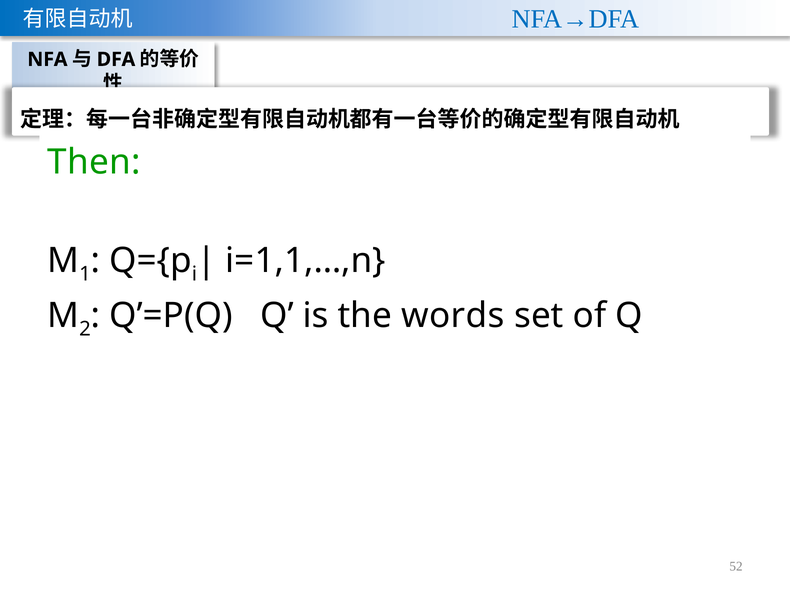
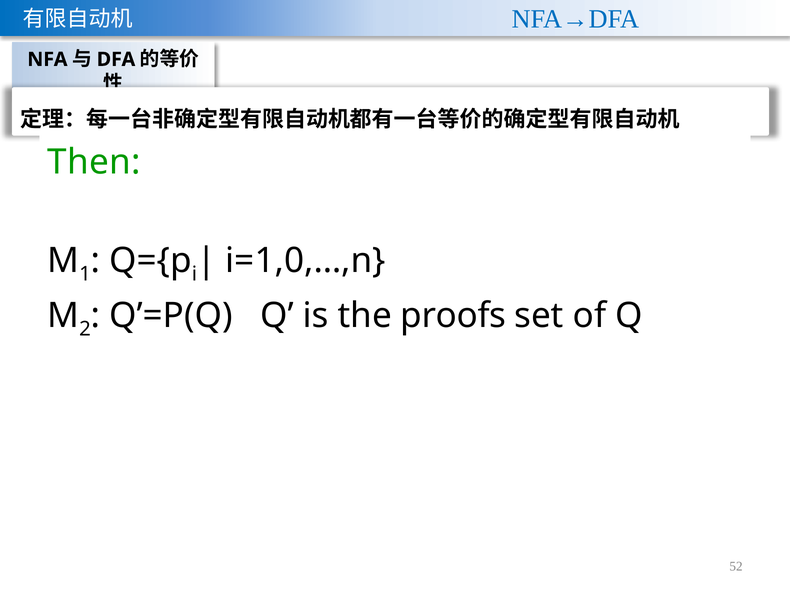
i=1,1,…,n: i=1,1,…,n -> i=1,0,…,n (306, 260)
words: words -> proofs (453, 315)
